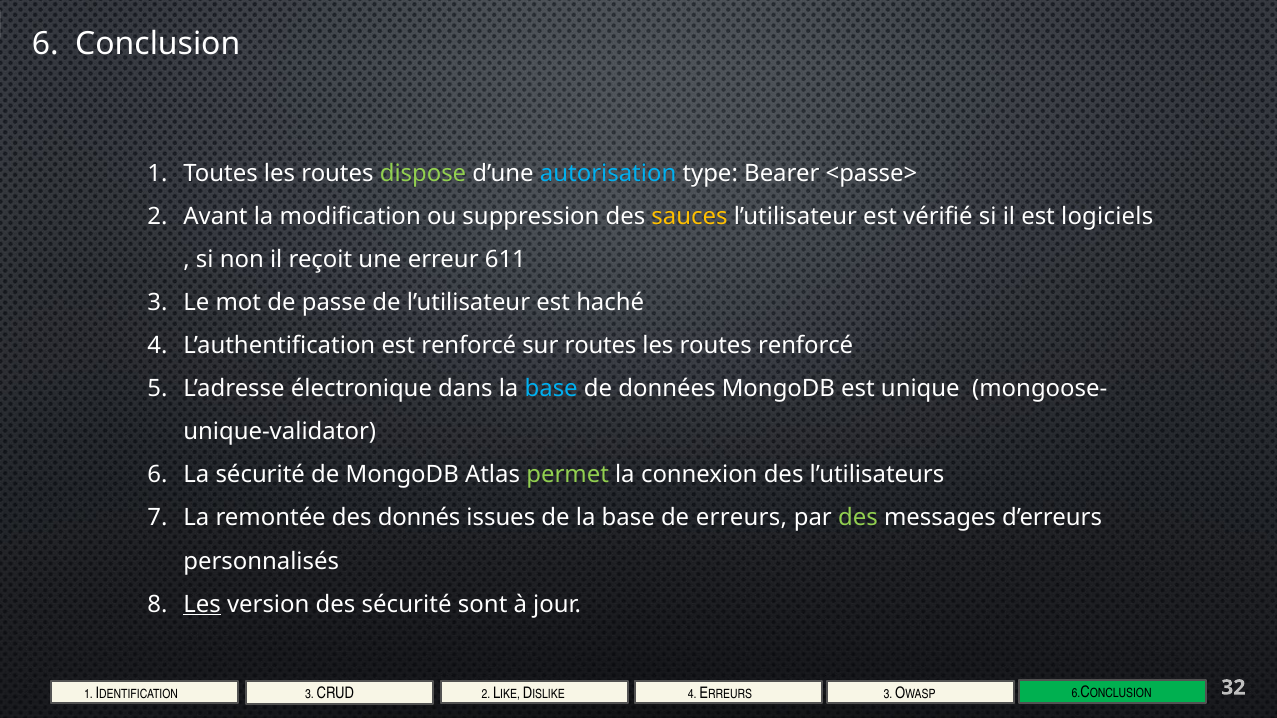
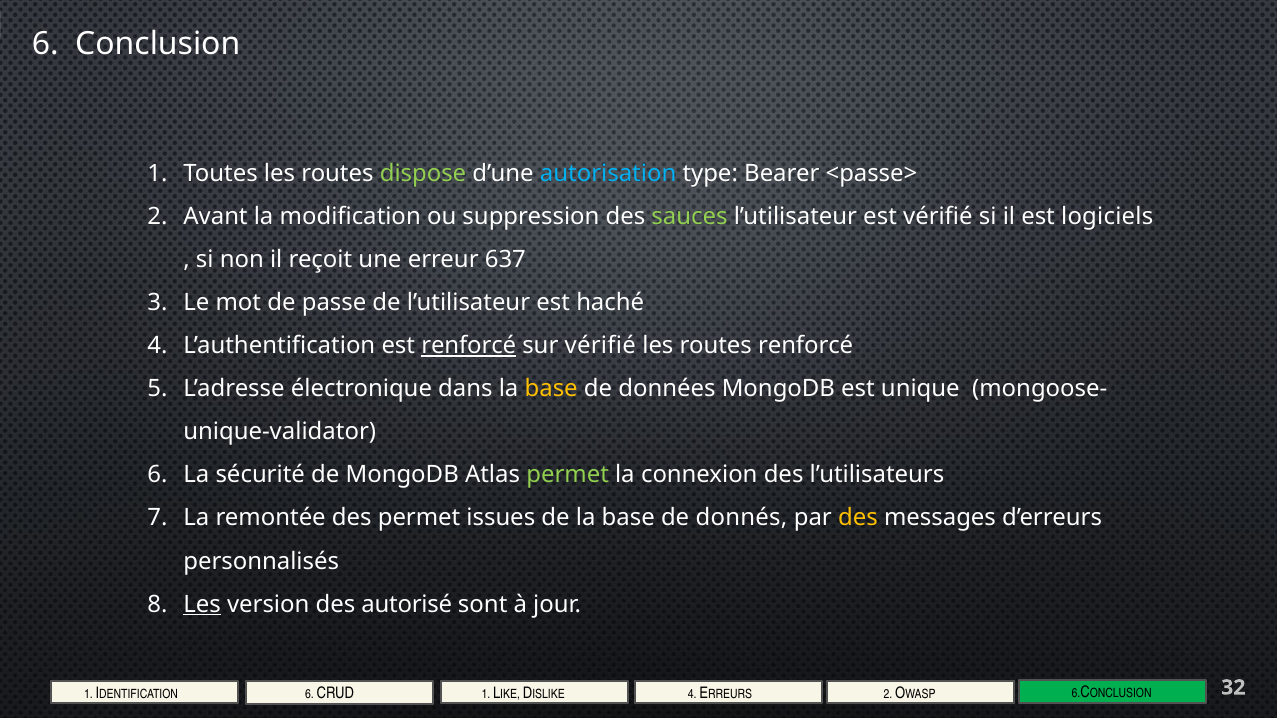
sauces colour: yellow -> light green (690, 217)
611: 611 -> 637 (505, 260)
renforcé underline: none -> present (469, 346)
sur routes: routes -> vérifié (600, 346)
base colour: light blue -> yellow (551, 389)
des donnés: donnés -> permet (419, 518)
de erreurs: erreurs -> donnés (741, 518)
des colour: light green -> yellow (858, 518)
des sécurité: sécurité -> autorisé (407, 604)
3: 3 -> 6 (309, 695)
2: 2 -> 1 (486, 695)
CRUD 3: 3 -> 2 (888, 694)
